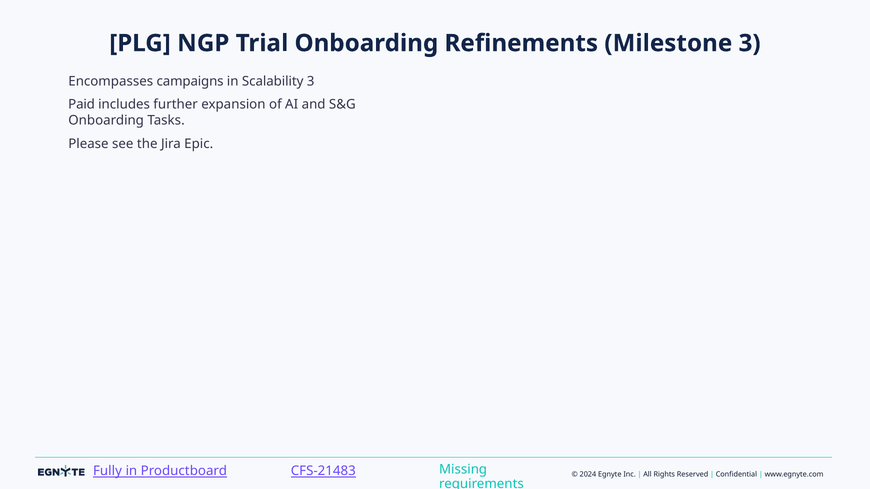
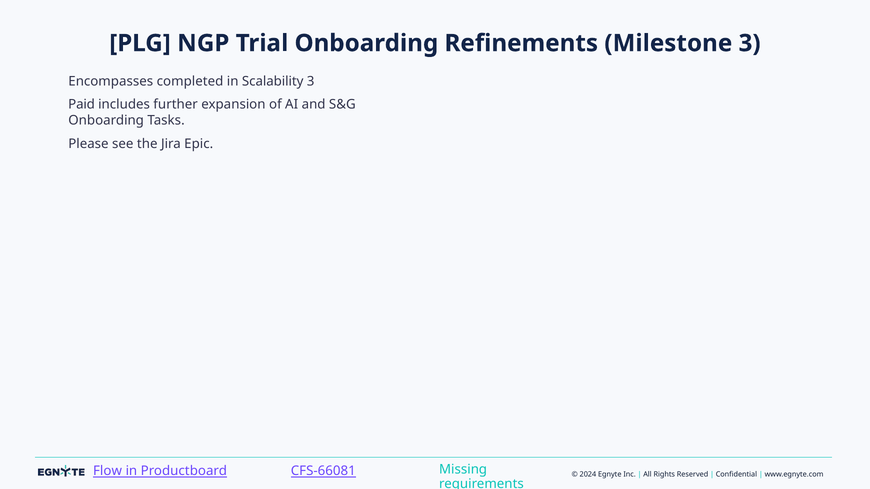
campaigns: campaigns -> completed (190, 81)
Fully: Fully -> Flow (108, 471)
CFS-21483: CFS-21483 -> CFS-66081 (323, 471)
